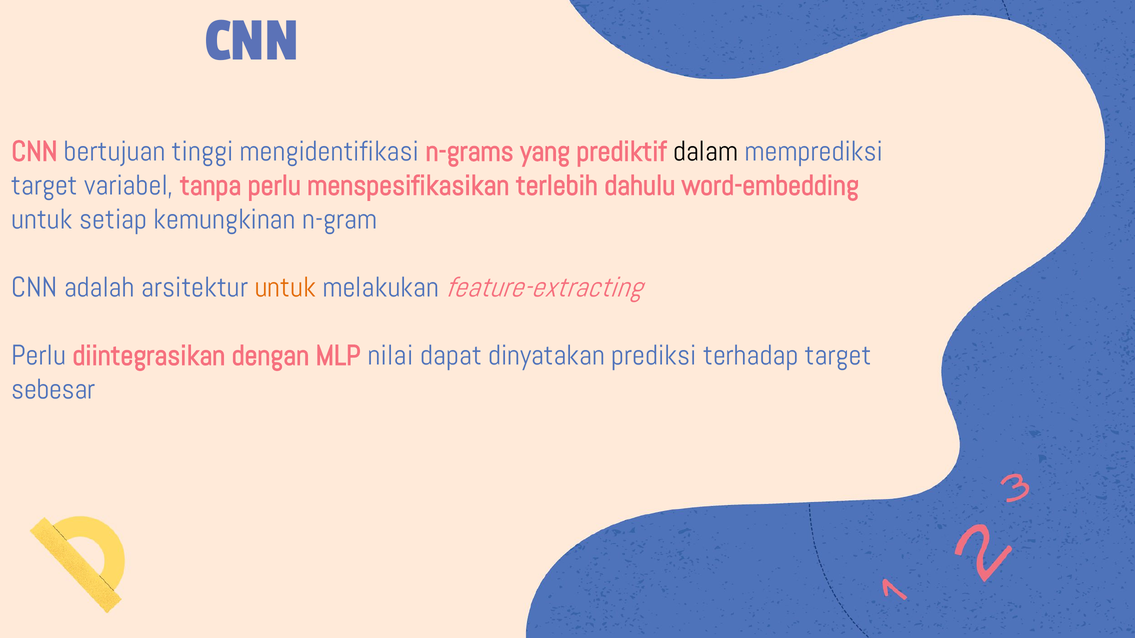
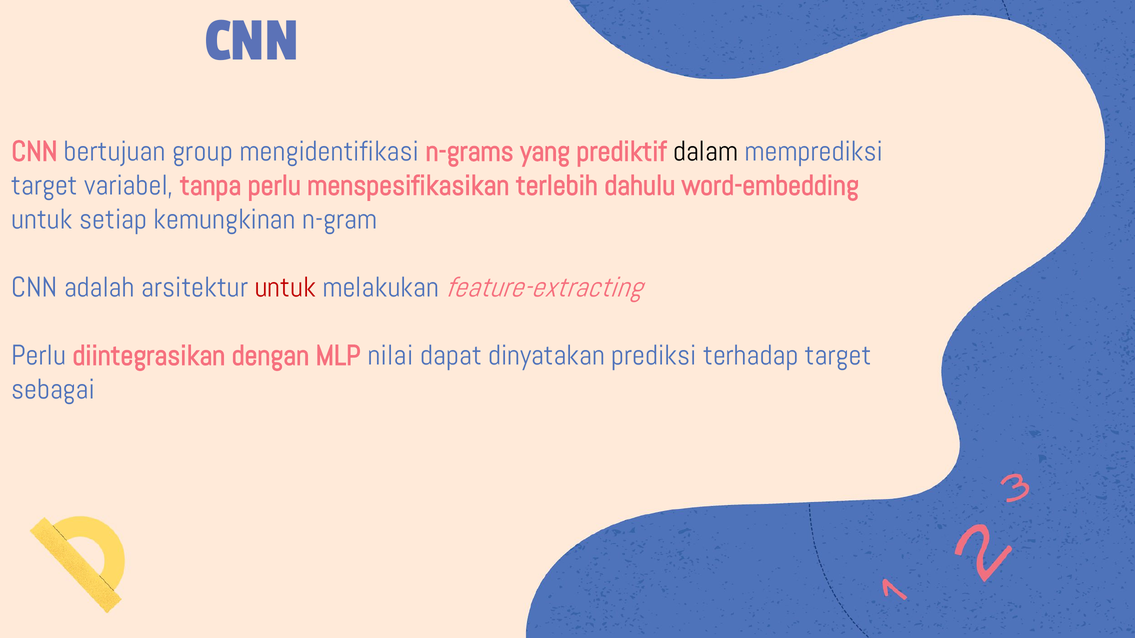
tinggi: tinggi -> group (203, 151)
untuk colour: orange -> red (285, 288)
sebesar: sebesar -> sebagai (53, 390)
